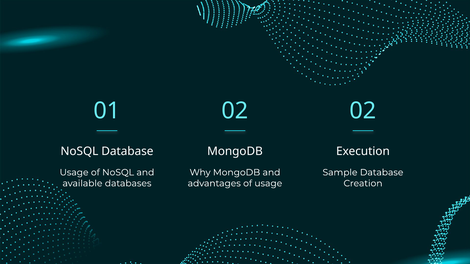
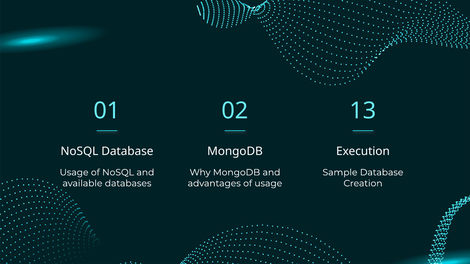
02 02: 02 -> 13 (363, 111)
